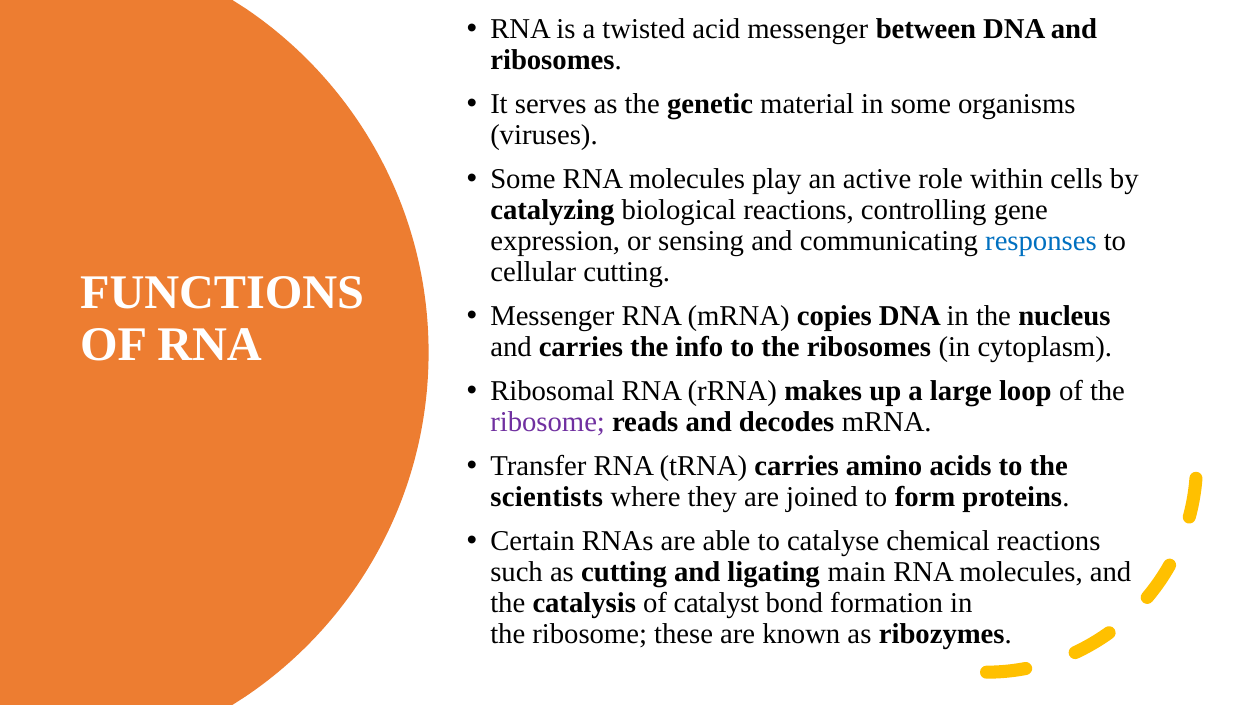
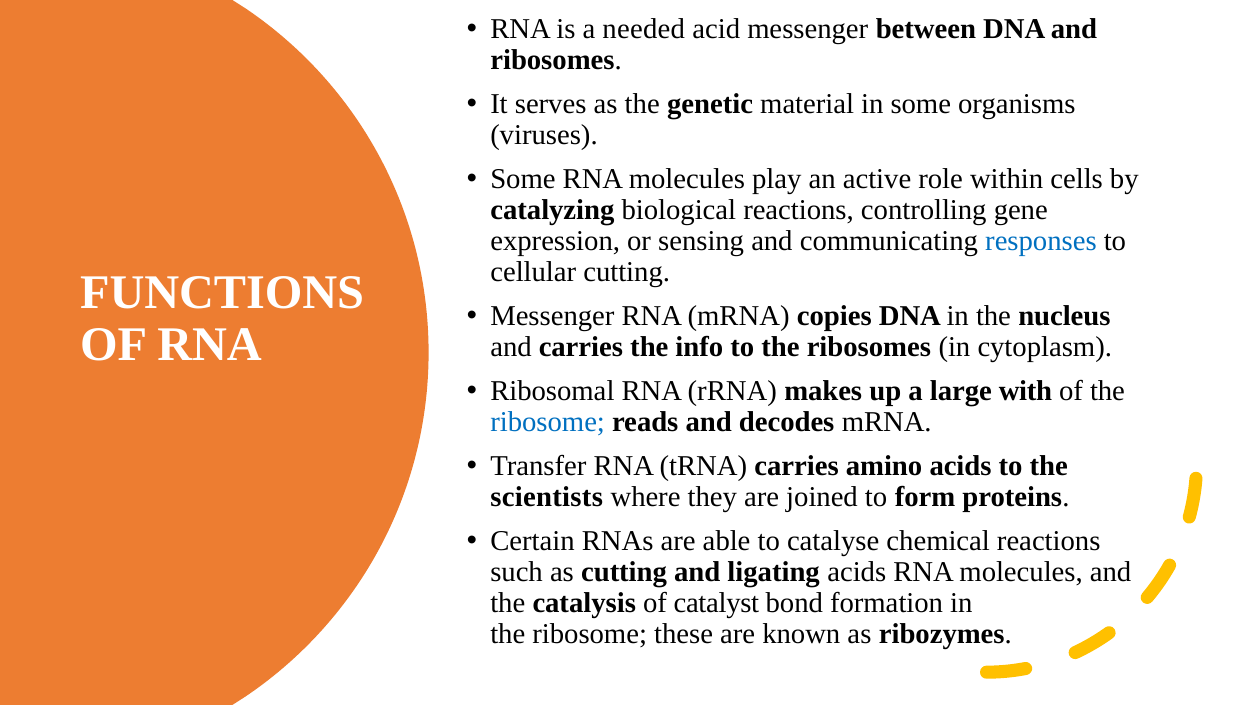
twisted: twisted -> needed (644, 29)
loop: loop -> with (1025, 391)
ribosome colour: purple -> blue (548, 422)
ligating main: main -> acids (857, 572)
